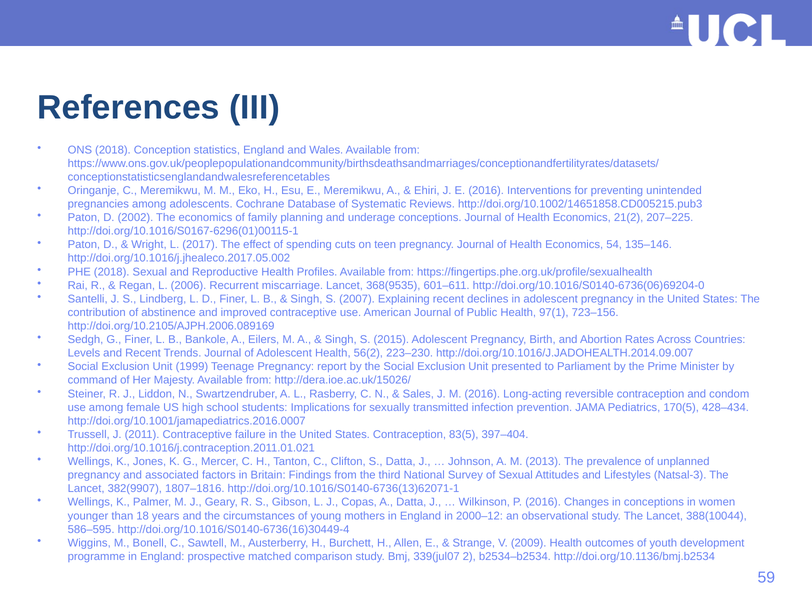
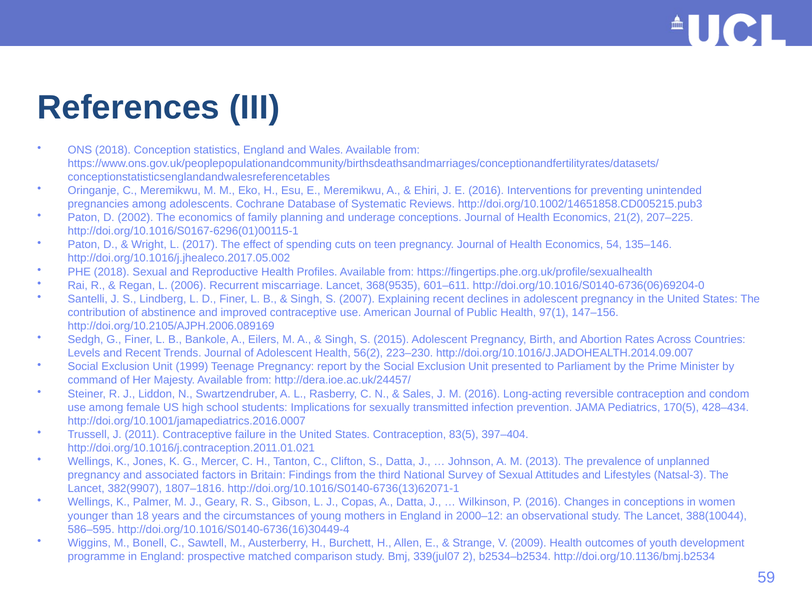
723–156: 723–156 -> 147–156 (595, 312)
http://dera.ioe.ac.uk/15026/: http://dera.ioe.ac.uk/15026/ -> http://dera.ioe.ac.uk/24457/ (343, 380)
